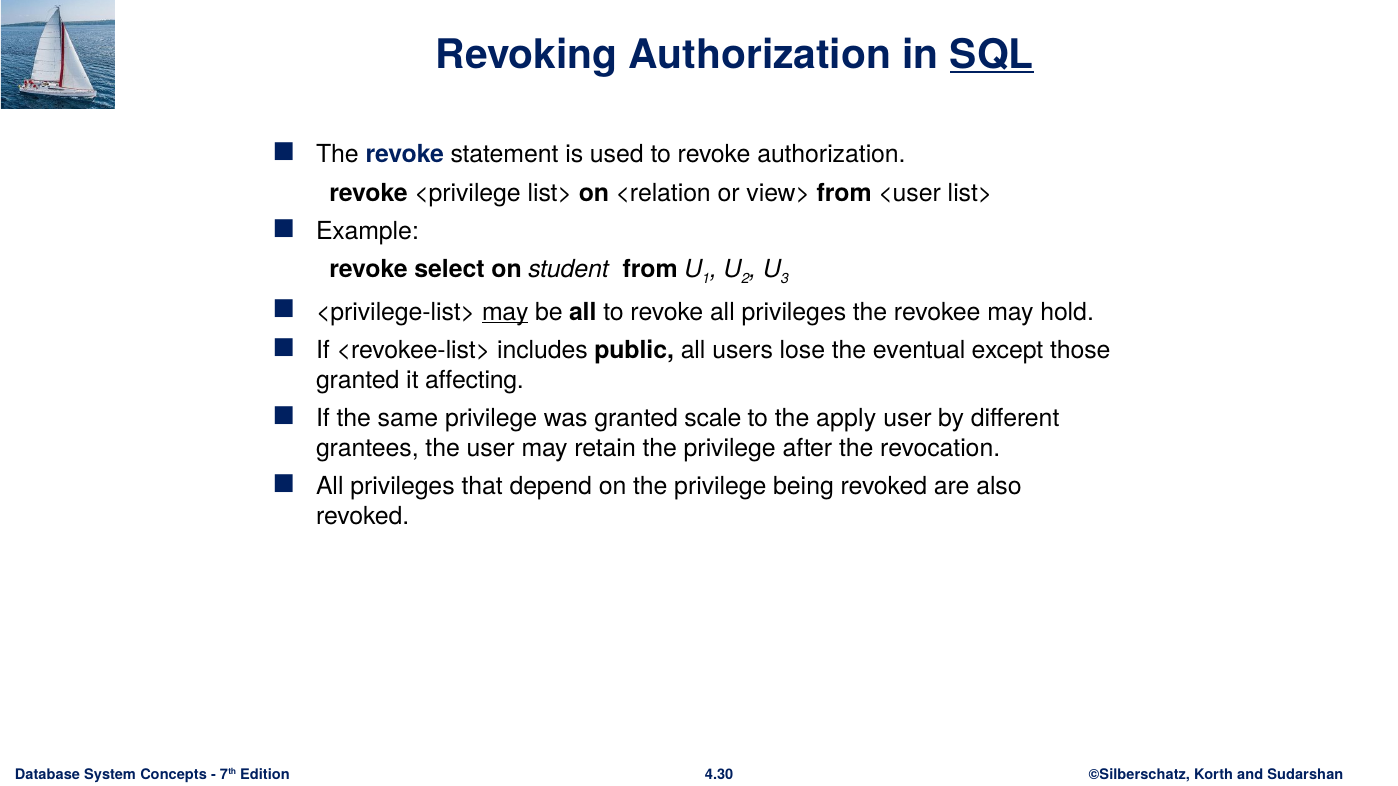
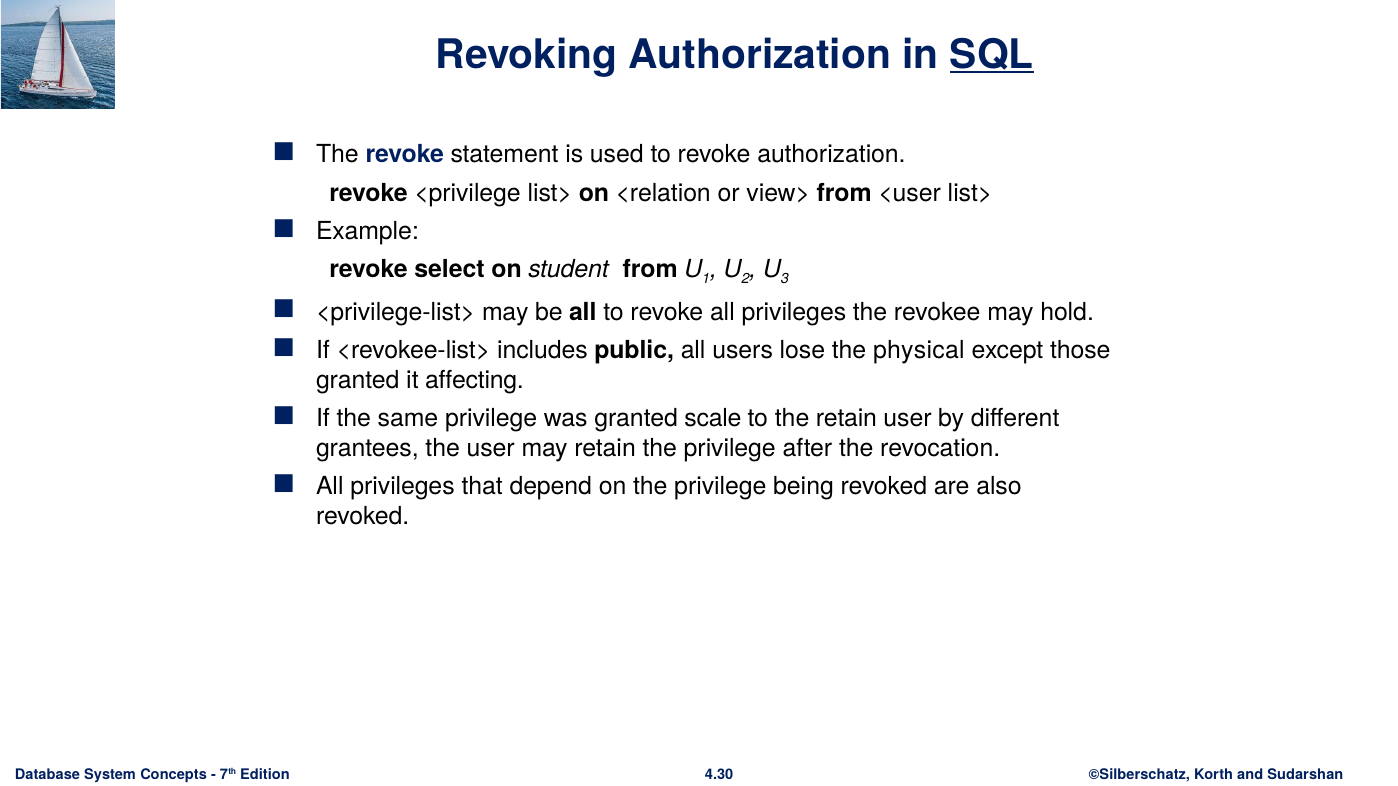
may underline: present -> none (505, 312)
eventual: eventual -> physical (919, 350)
the apply: apply -> retain (846, 419)
